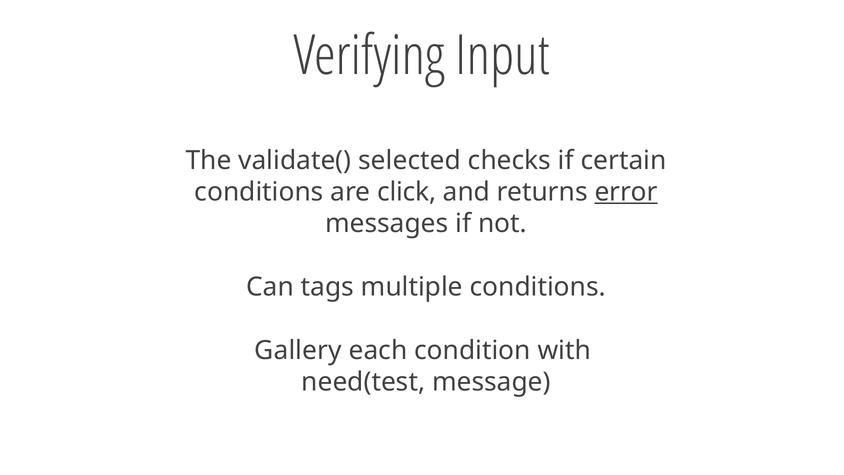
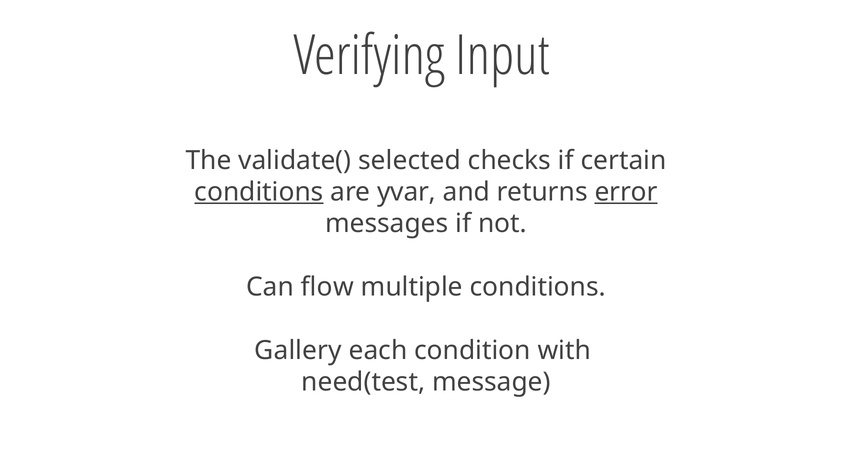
conditions underline: none -> present (259, 192)
click: click -> yvar (407, 192)
tags: tags -> flow (327, 287)
